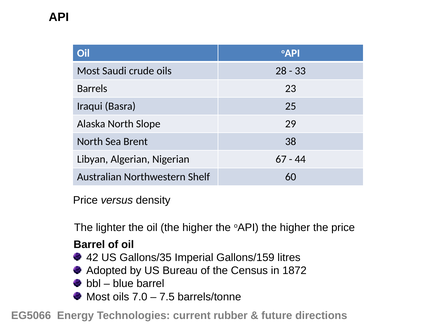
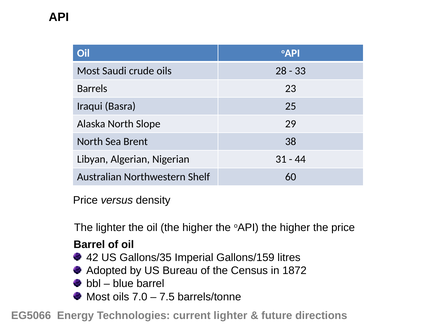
67: 67 -> 31 (281, 159)
current rubber: rubber -> lighter (230, 315)
